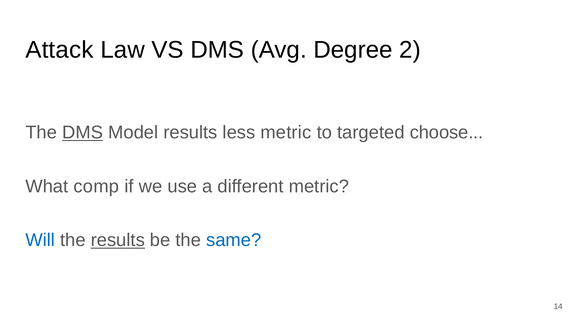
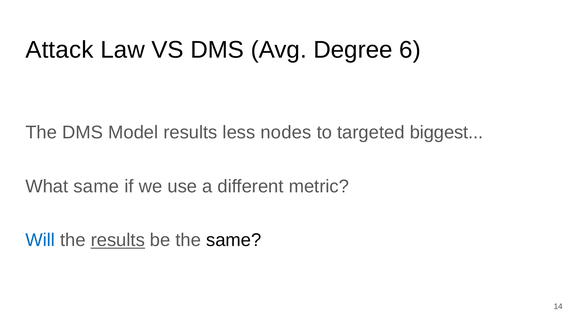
2: 2 -> 6 (410, 50)
DMS underline: present -> none (83, 133)
less metric: metric -> nodes (286, 133)
choose: choose -> biggest (447, 133)
What comp: comp -> same (96, 186)
same colour: blue -> black (234, 240)
